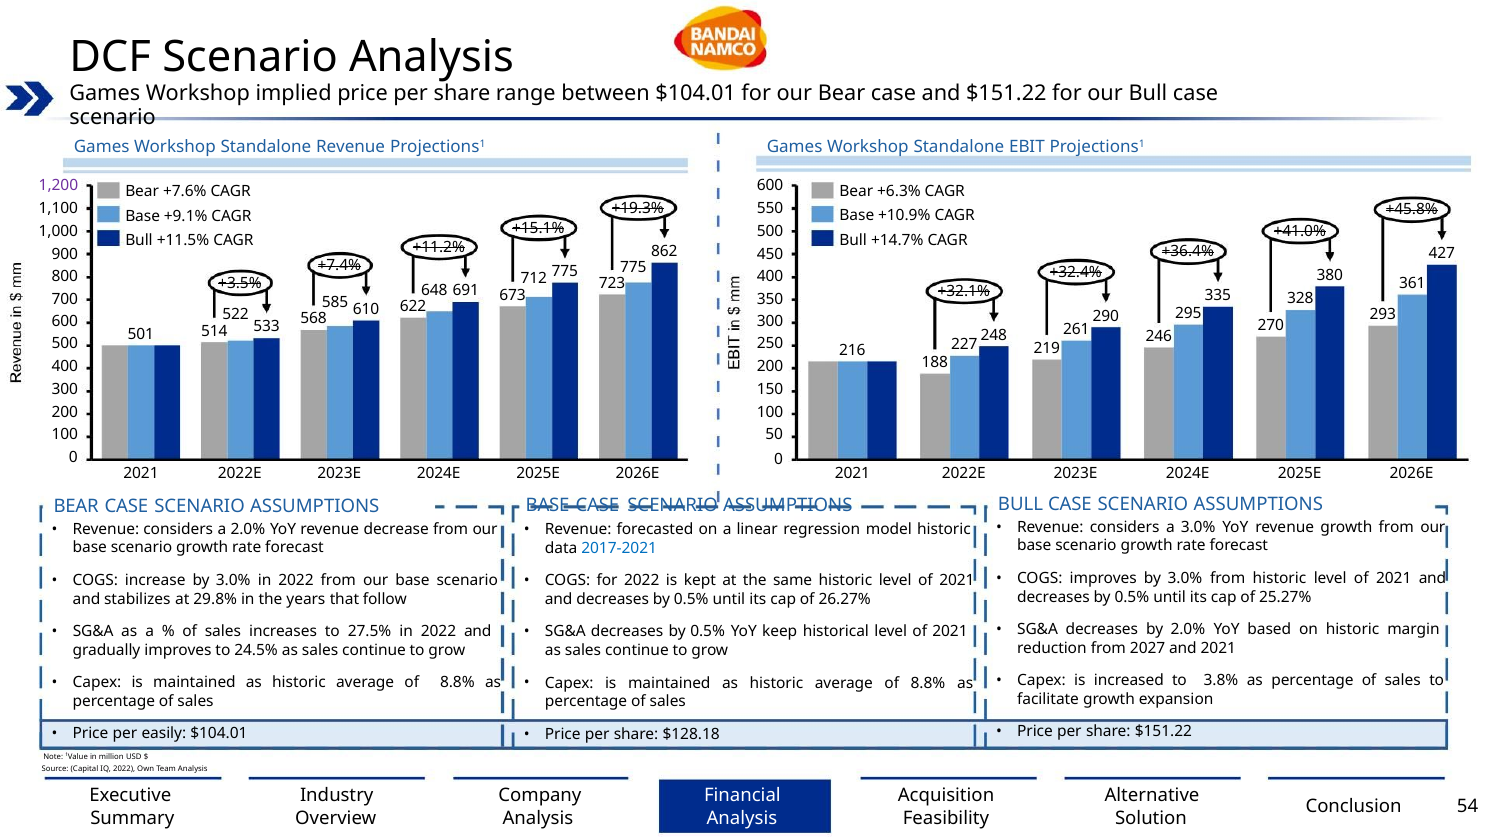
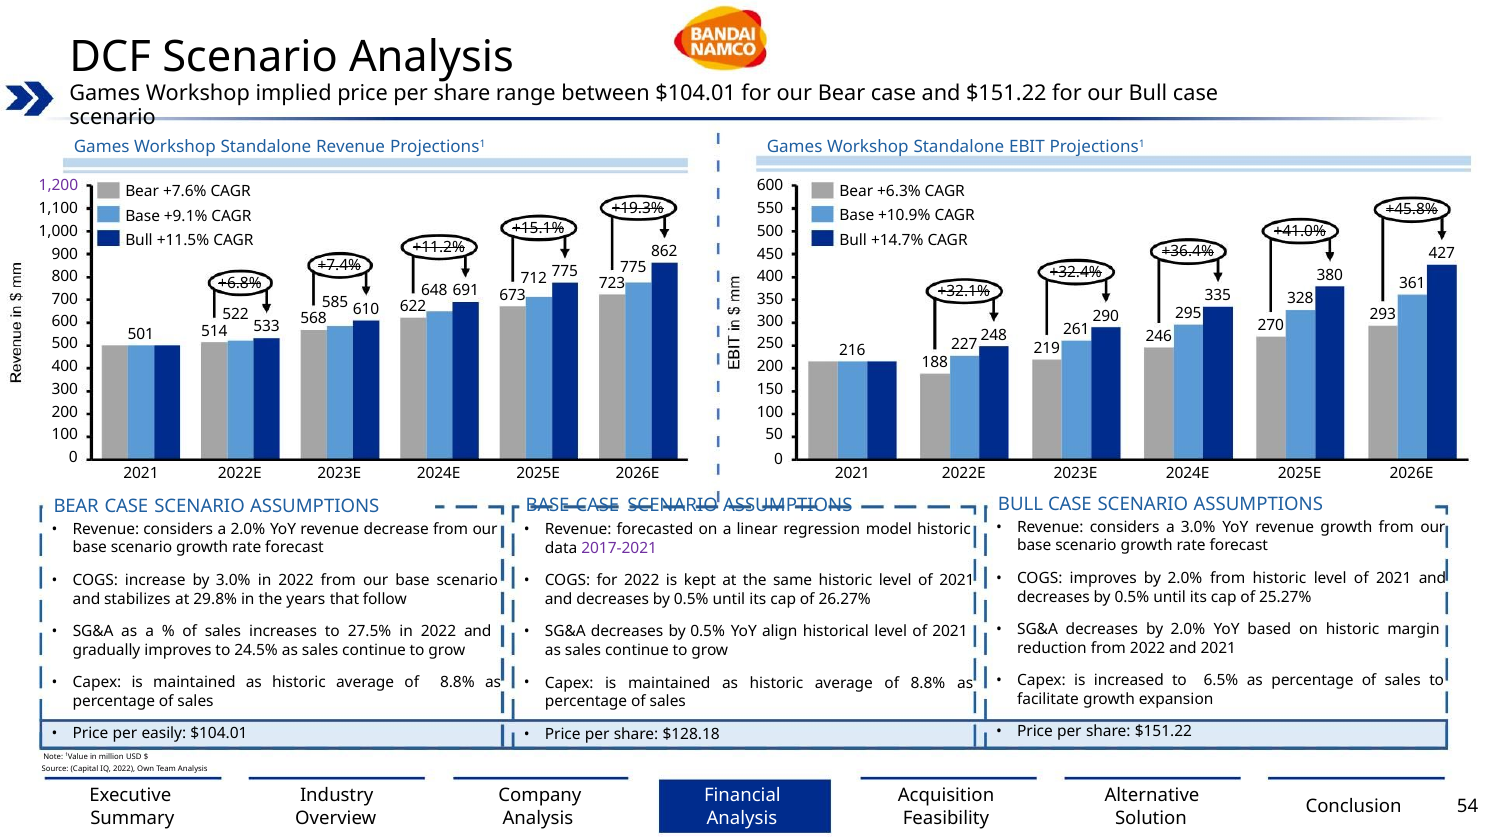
+3.5%: +3.5% -> +6.8% (240, 283)
2017-2021 colour: blue -> purple (619, 548)
improves by 3.0%: 3.0% -> 2.0% (1185, 579)
keep: keep -> align (780, 632)
from 2027: 2027 -> 2022 (1148, 649)
3.8%: 3.8% -> 6.5% (1221, 681)
